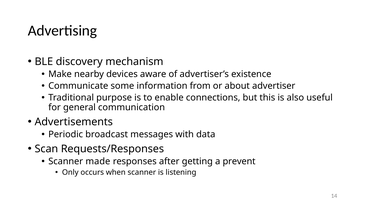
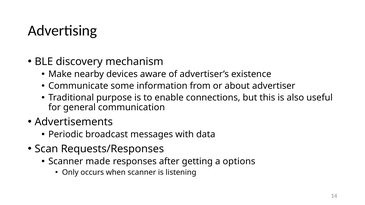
prevent: prevent -> options (239, 162)
